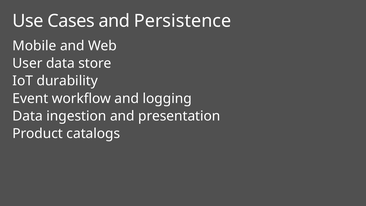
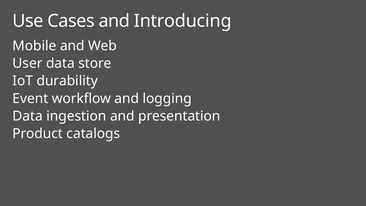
Persistence: Persistence -> Introducing (183, 21)
